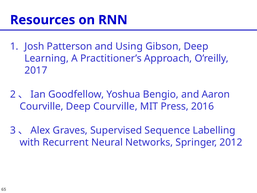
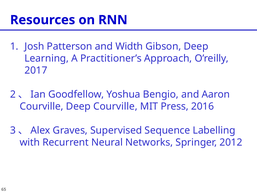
Using: Using -> Width (129, 46)
